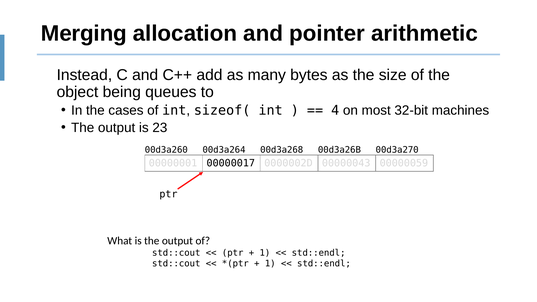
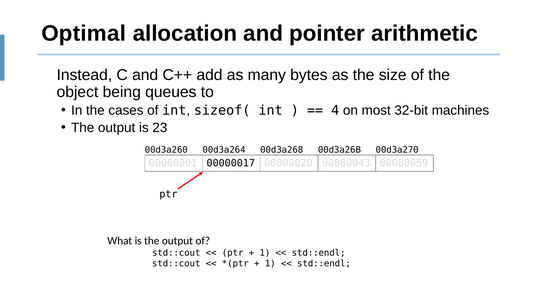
Merging: Merging -> Optimal (84, 33)
